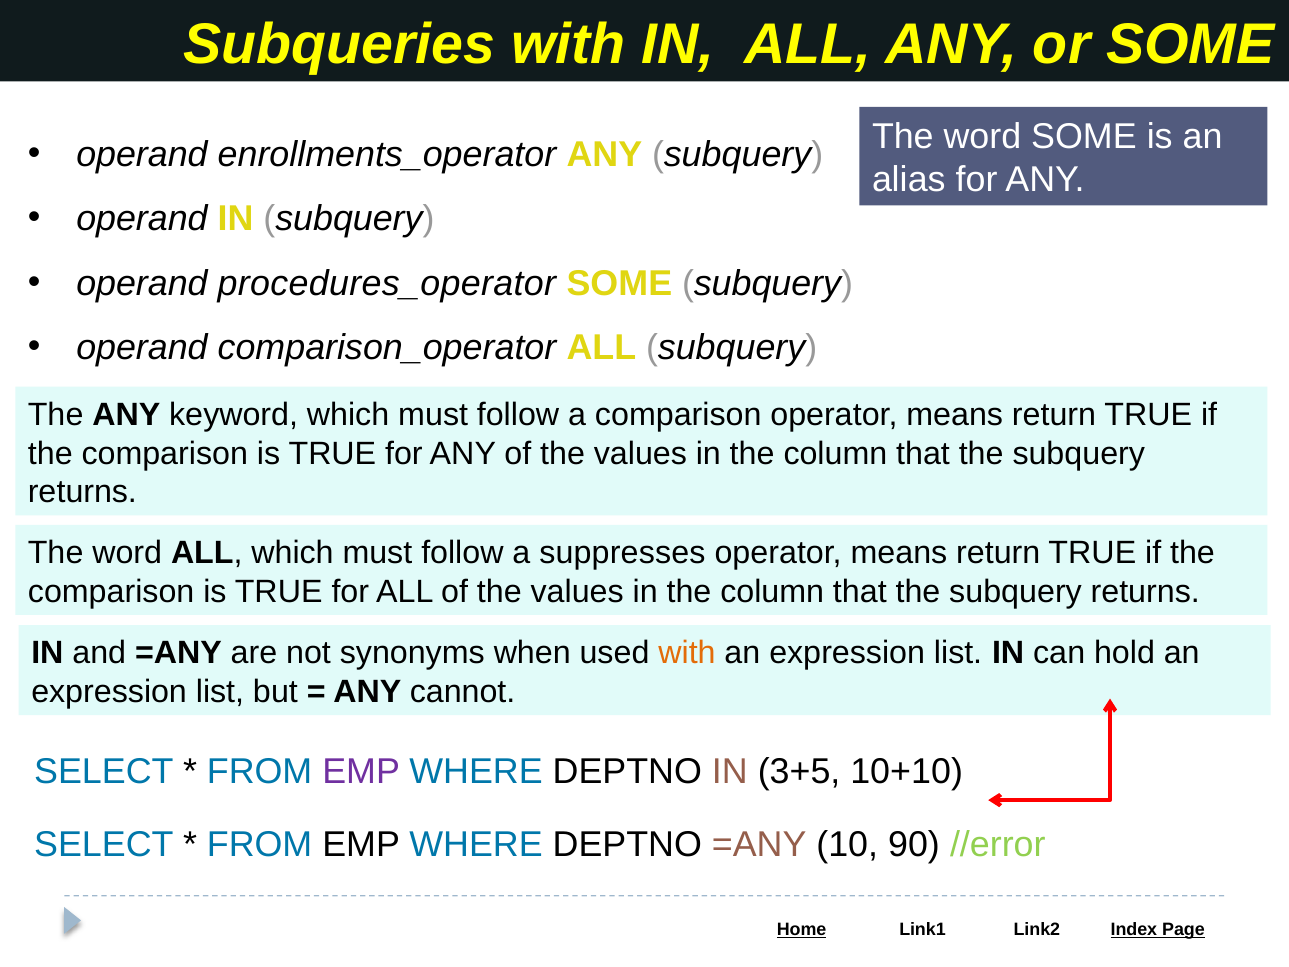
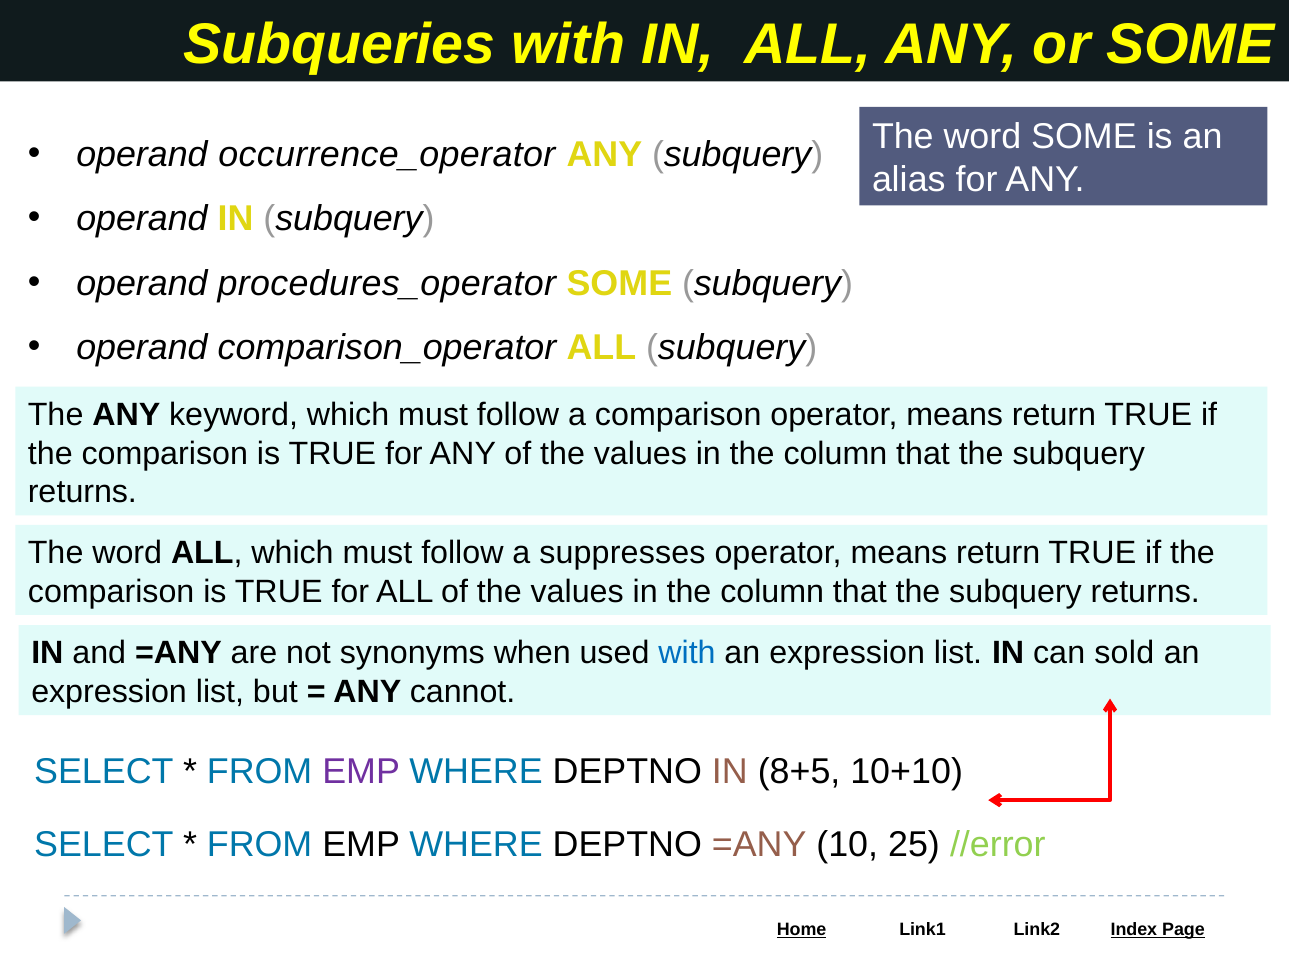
enrollments_operator: enrollments_operator -> occurrence_operator (387, 154)
with colour: orange -> blue (687, 653)
hold: hold -> sold (1124, 653)
3+5: 3+5 -> 8+5 (799, 772)
90: 90 -> 25 (914, 844)
